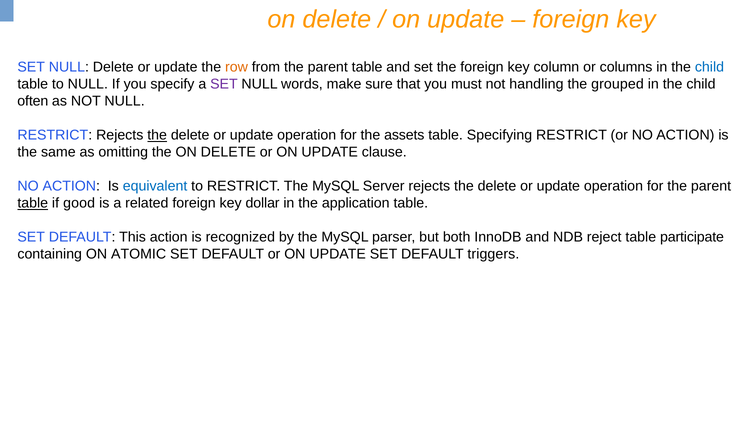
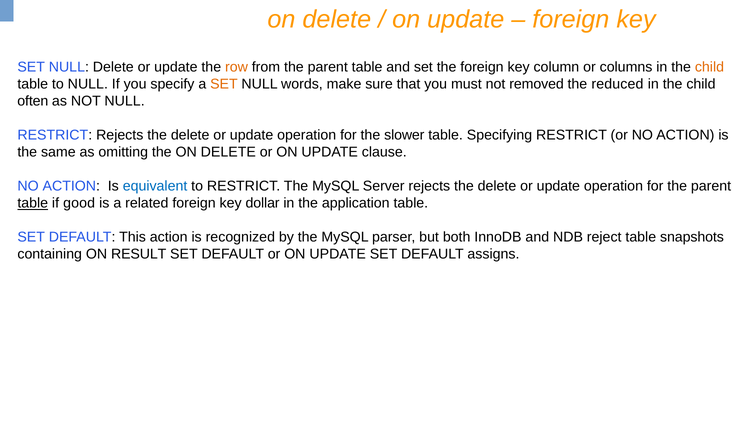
child colour: blue -> orange (709, 67)
SET colour: purple -> orange (224, 84)
handling: handling -> removed (537, 84)
grouped: grouped -> reduced (617, 84)
the underline: present -> none (157, 135)
assets: assets -> slower (404, 135)
participate: participate -> snapshots (692, 237)
ATOMIC: ATOMIC -> RESULT (139, 254)
triggers: triggers -> assigns (493, 254)
